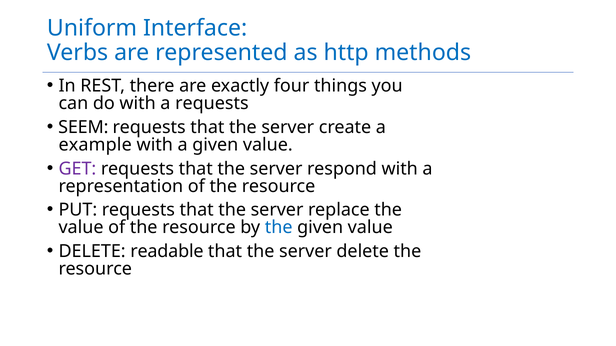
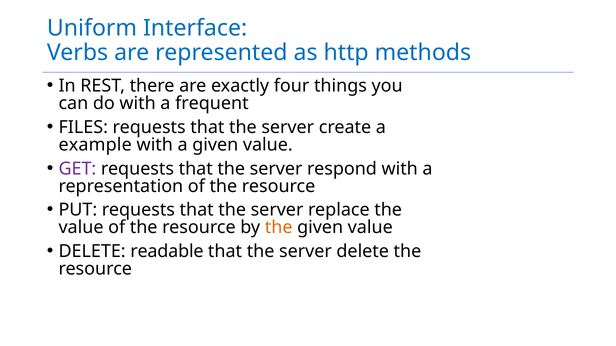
a requests: requests -> frequent (212, 104)
SEEM: SEEM -> FILES (83, 128)
the colour: blue -> orange (279, 228)
